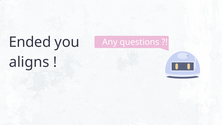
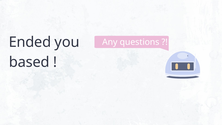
aligns: aligns -> based (29, 62)
